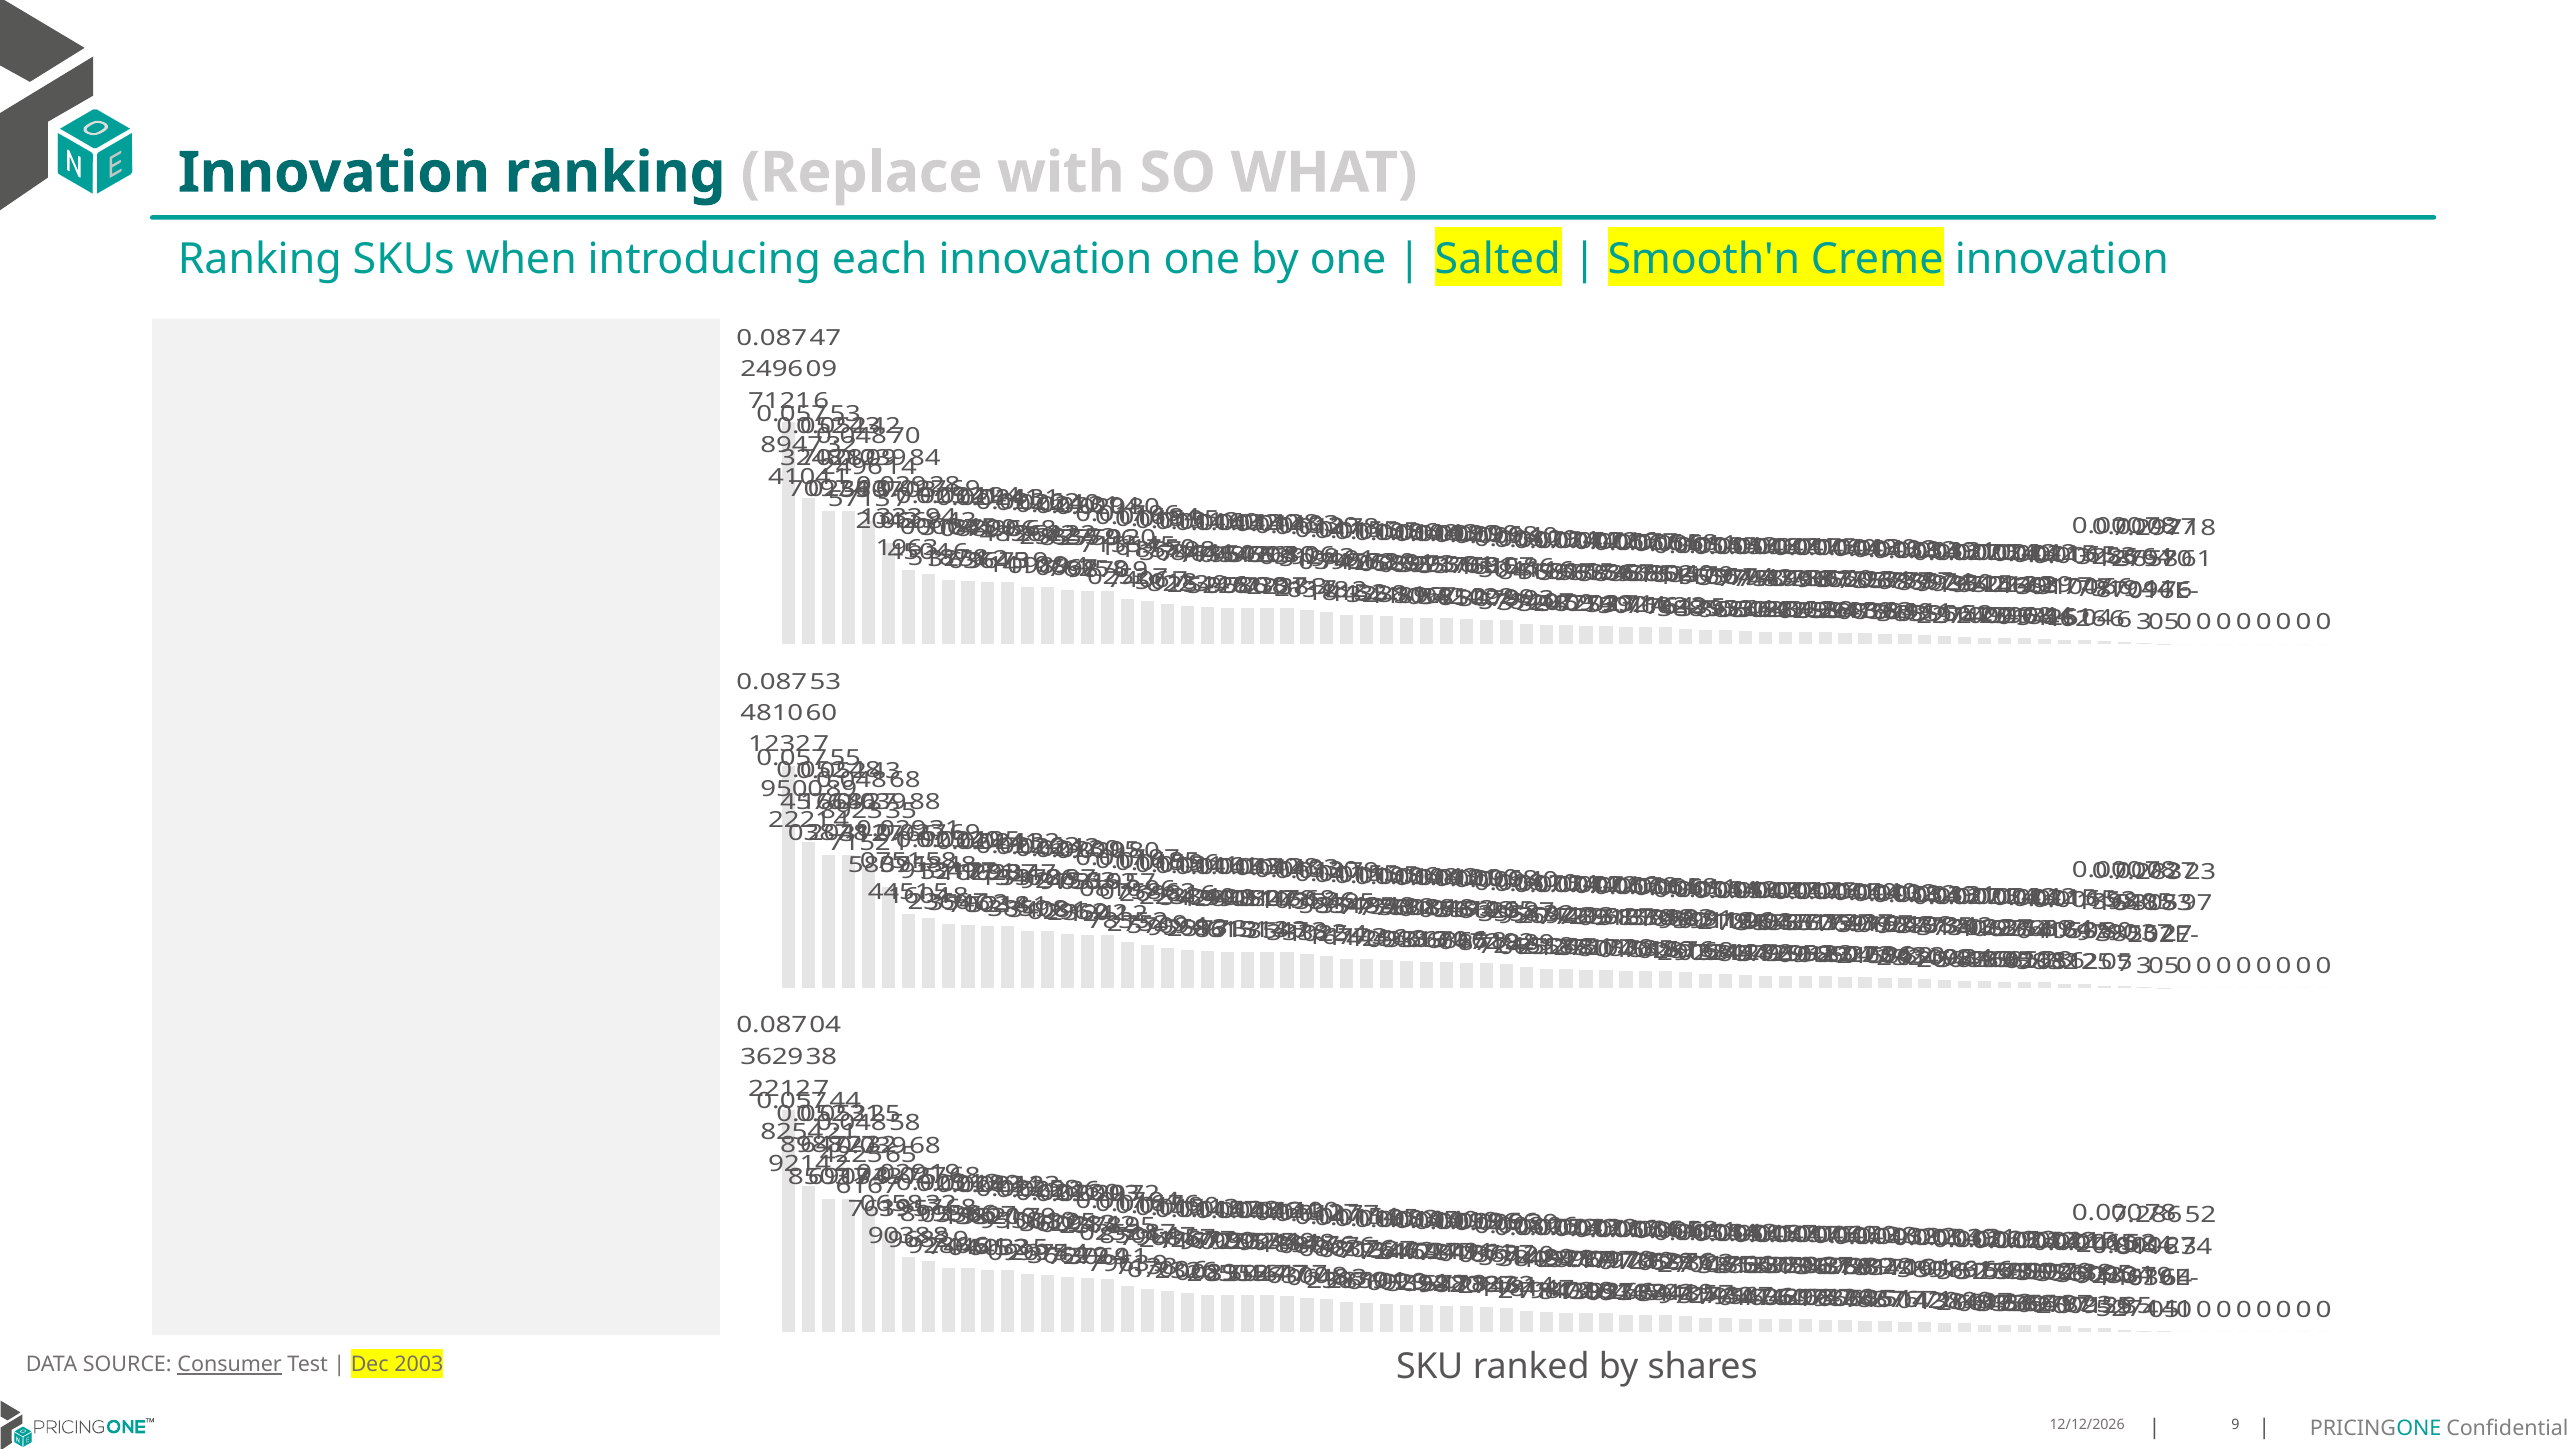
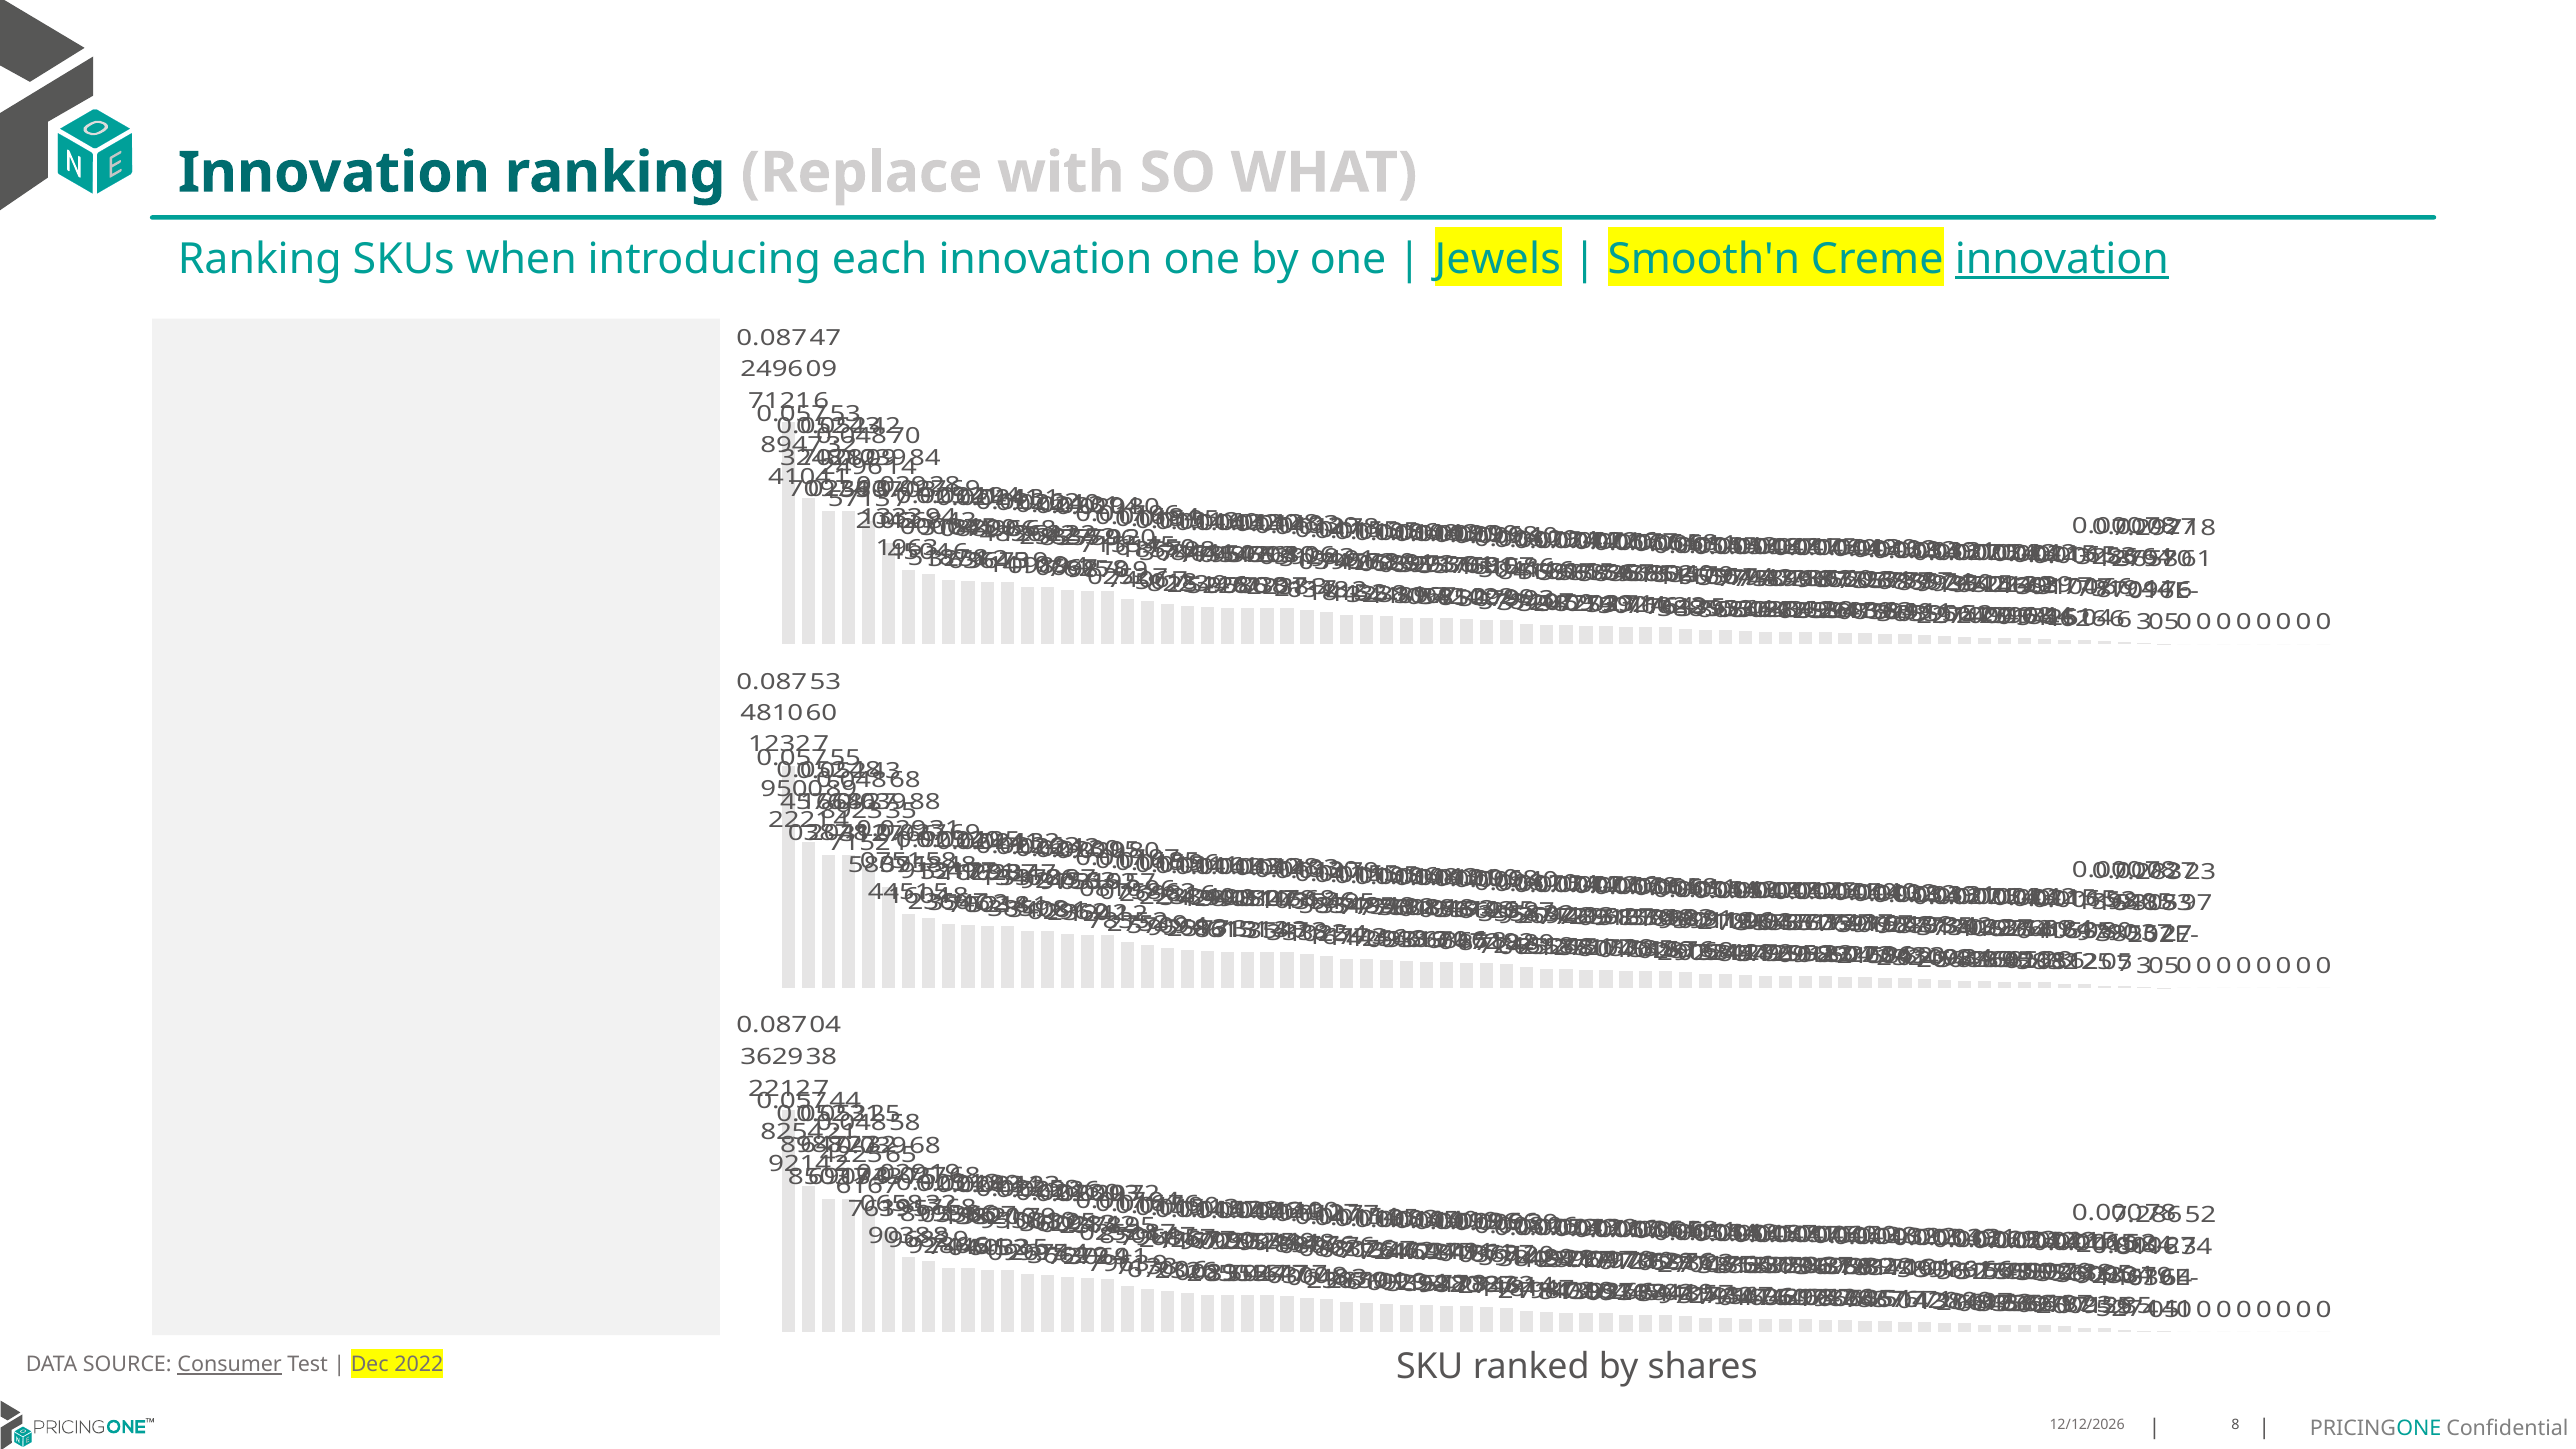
Salted: Salted -> Jewels (1498, 259)
innovation underline: none -> present (2062, 259)
2003: 2003 -> 2022 (419, 1365)
9: 9 -> 8 (2235, 1425)
